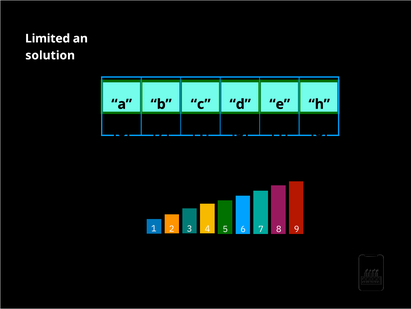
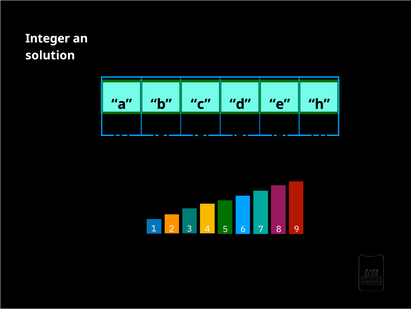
Limited: Limited -> Integer (48, 38)
6: 6 -> 7 (122, 132)
7: 7 -> 0 (161, 132)
1: 1 -> 6 (201, 132)
1: 1 -> 8 (280, 132)
8: 8 -> 1 (319, 132)
